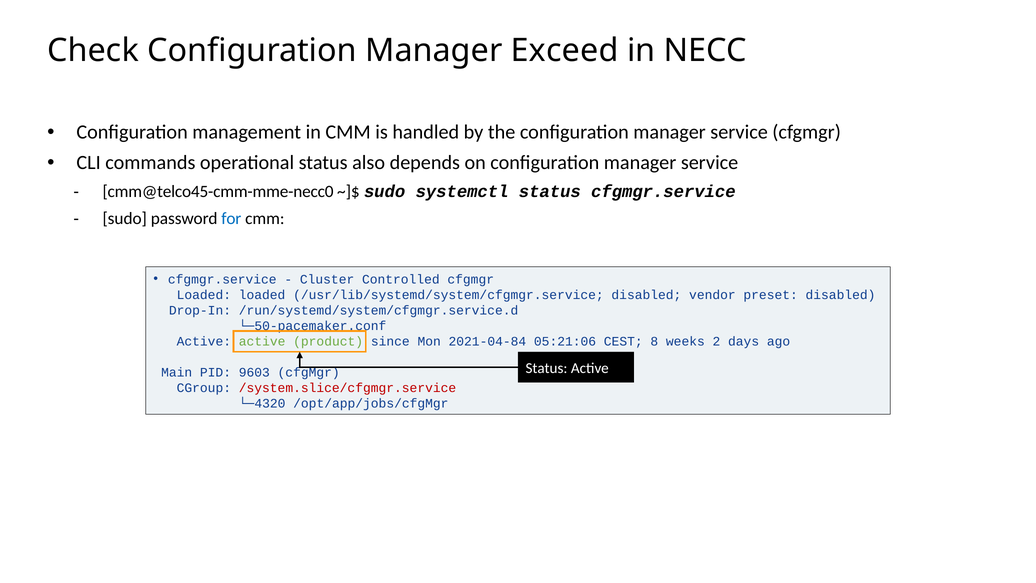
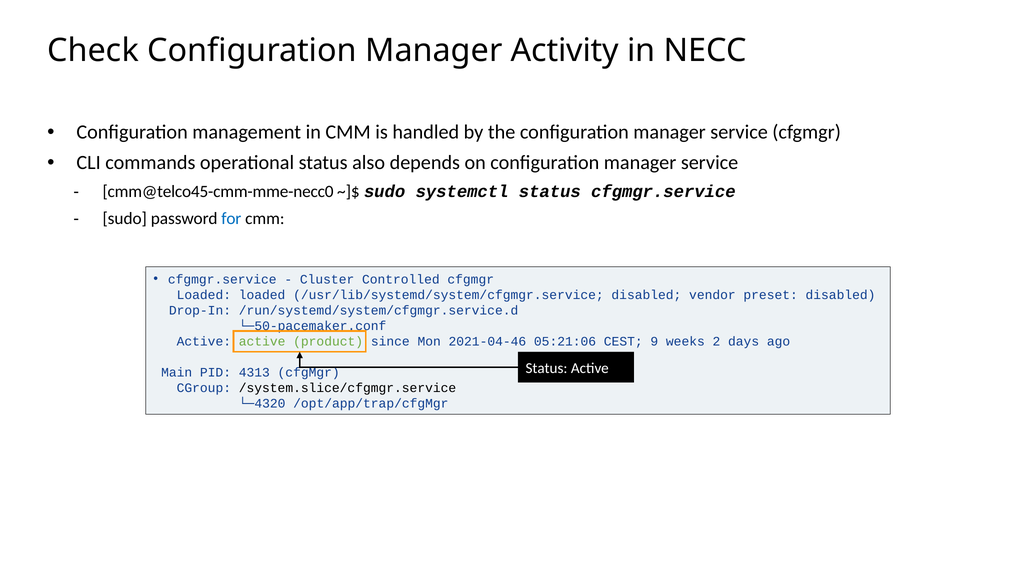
Exceed: Exceed -> Activity (565, 50)
2021-04-84: 2021-04-84 -> 2021-04-46 (487, 341)
8: 8 -> 9 (654, 341)
9603: 9603 -> 4313 (254, 372)
/system.slice/cfgmgr.service colour: red -> black (347, 388)
/opt/app/jobs/cfgMgr: /opt/app/jobs/cfgMgr -> /opt/app/trap/cfgMgr (371, 404)
